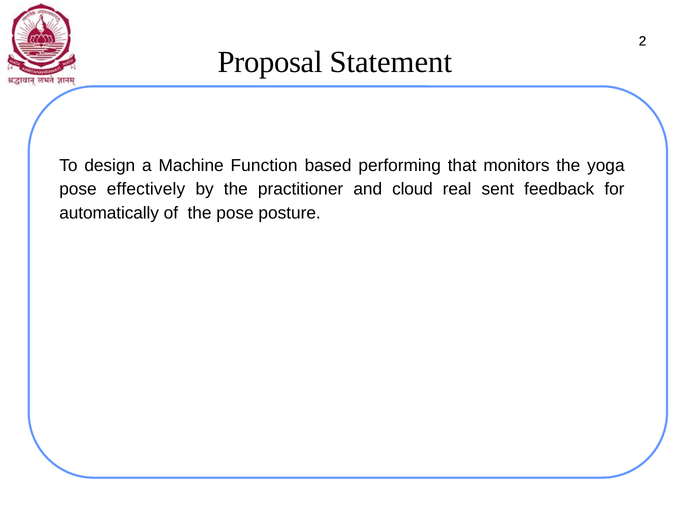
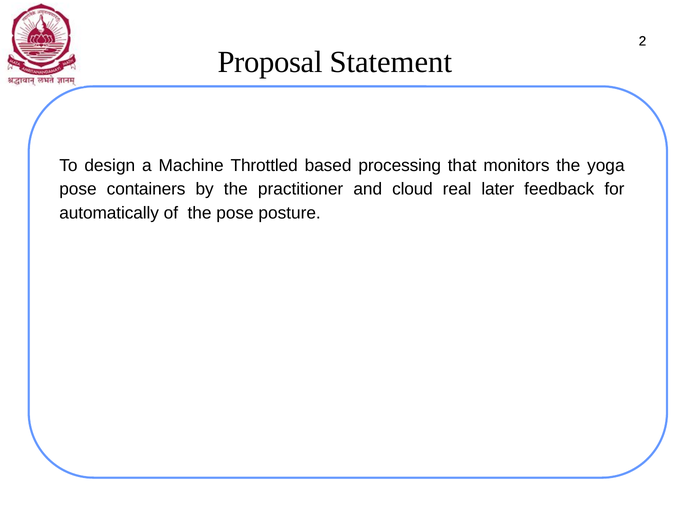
Function: Function -> Throttled (264, 165)
performing: performing -> processing (400, 165)
effectively: effectively -> containers (146, 189)
sent: sent -> later (498, 189)
